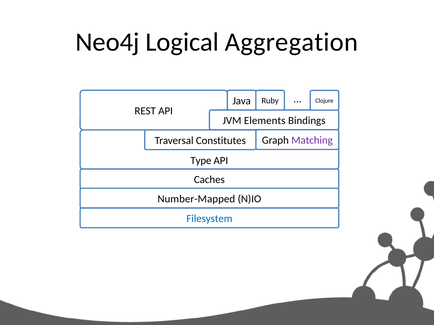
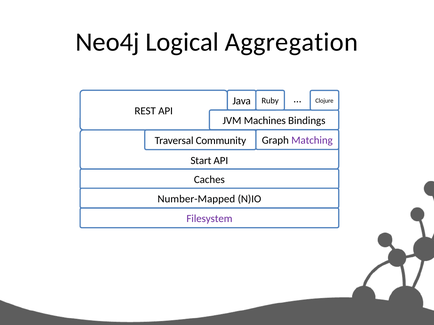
Elements: Elements -> Machines (265, 121)
Constitutes: Constitutes -> Community (221, 141)
Type: Type -> Start (201, 161)
Filesystem colour: blue -> purple (209, 219)
